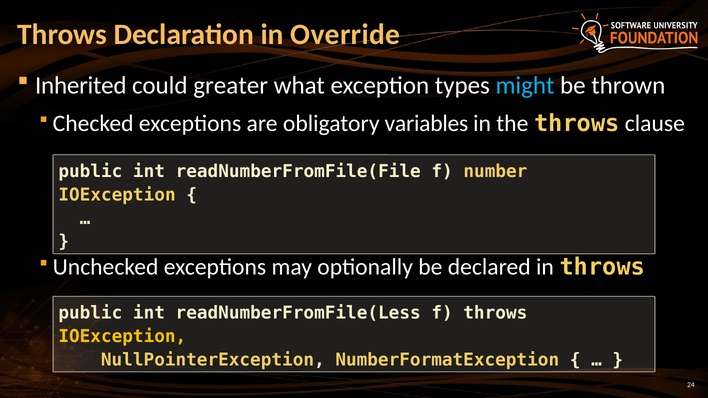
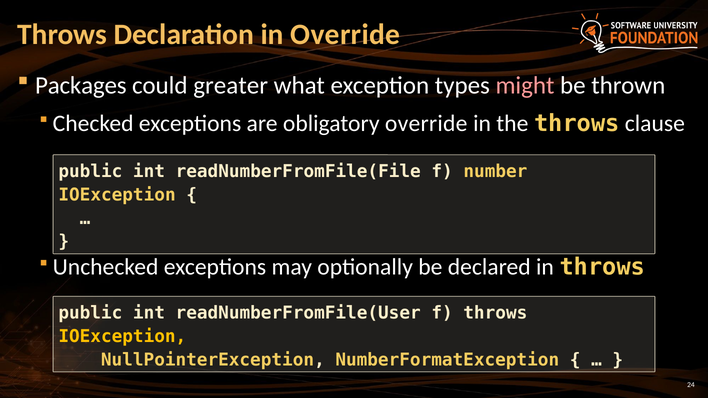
Inherited: Inherited -> Packages (81, 86)
might colour: light blue -> pink (525, 86)
obligatory variables: variables -> override (426, 124)
readNumberFromFile(Less: readNumberFromFile(Less -> readNumberFromFile(User (298, 313)
